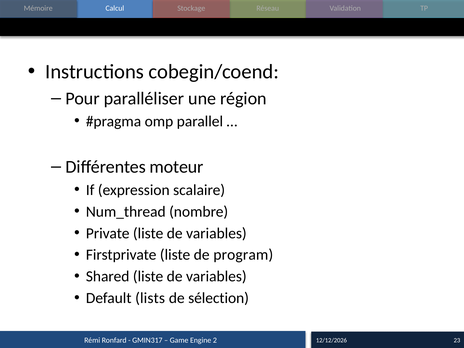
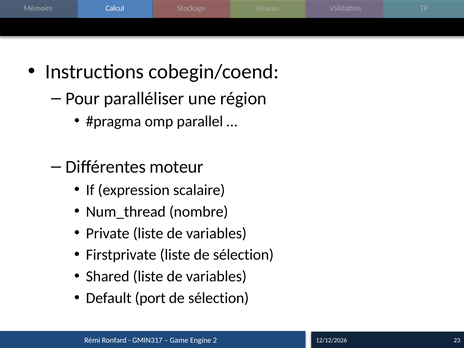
liste de program: program -> sélection (243, 255)
lists: lists -> port (150, 298)
